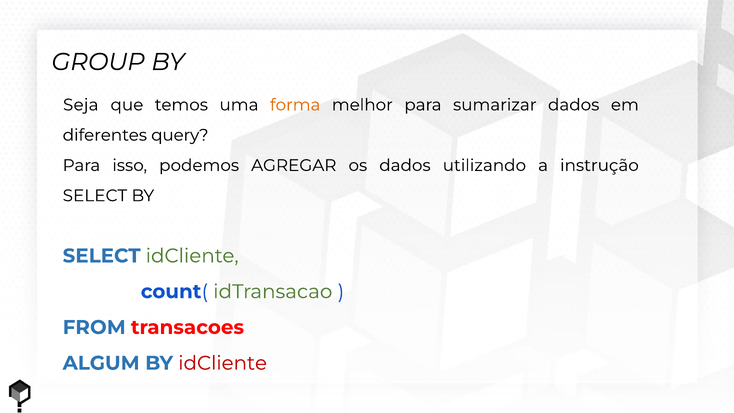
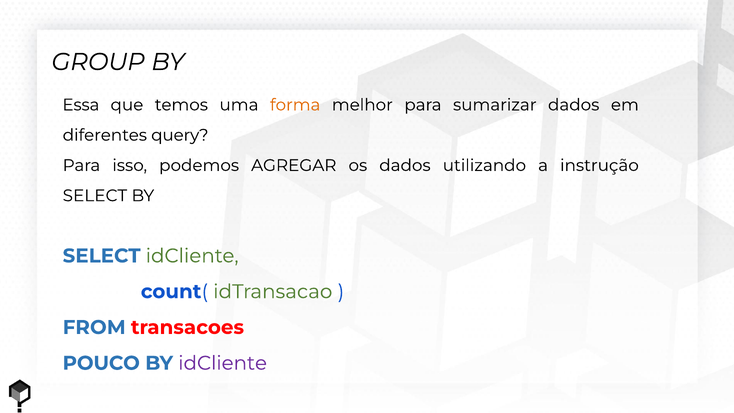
Seja: Seja -> Essa (81, 105)
ALGUM: ALGUM -> POUCO (101, 363)
idCliente colour: red -> purple (223, 363)
